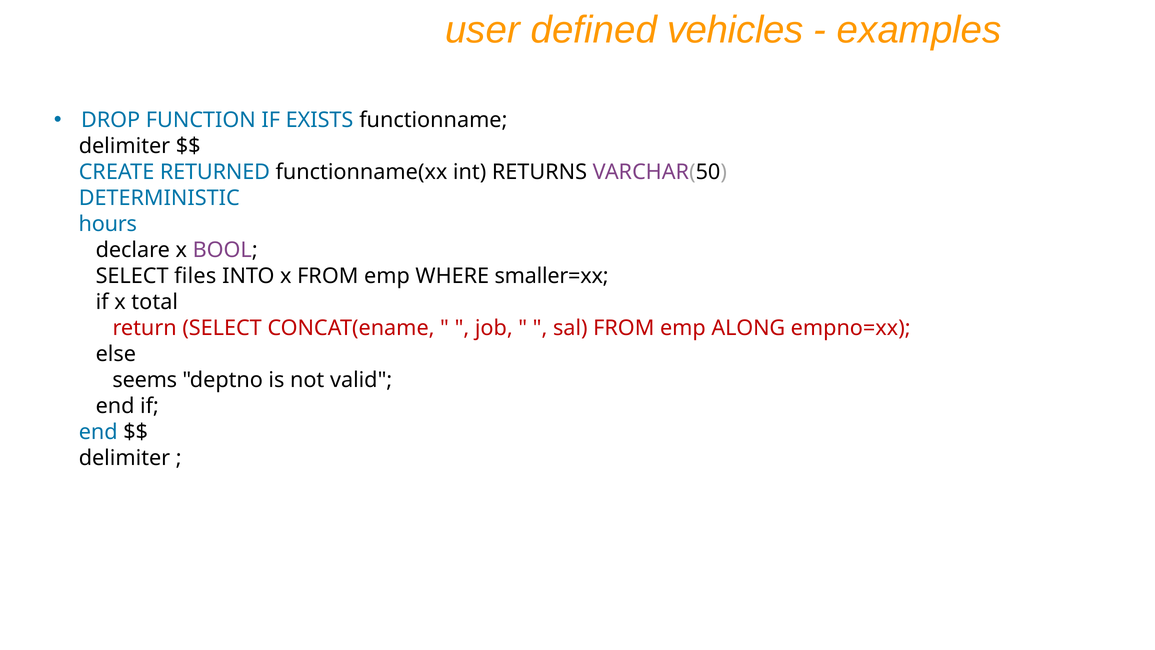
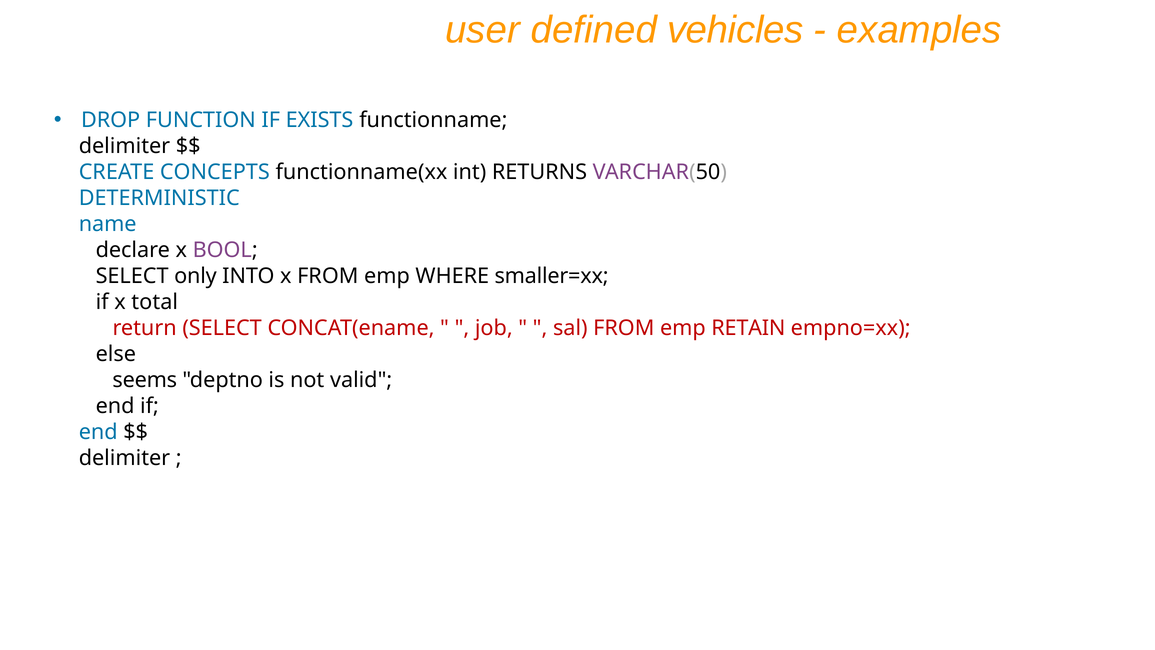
RETURNED: RETURNED -> CONCEPTS (215, 172)
hours: hours -> name (108, 224)
files: files -> only (195, 276)
ALONG: ALONG -> RETAIN (748, 328)
